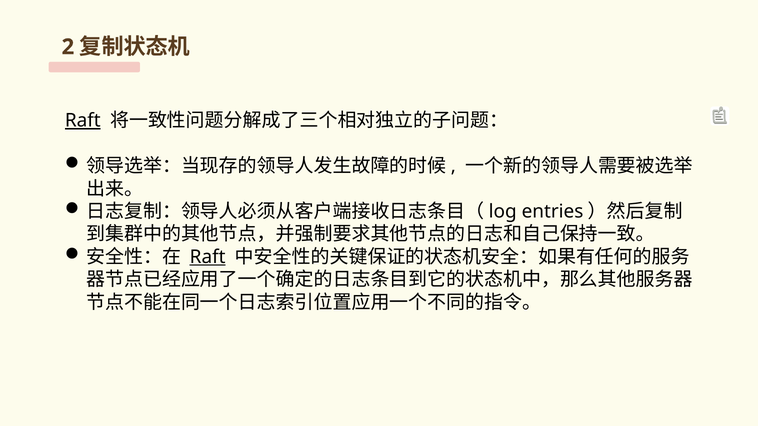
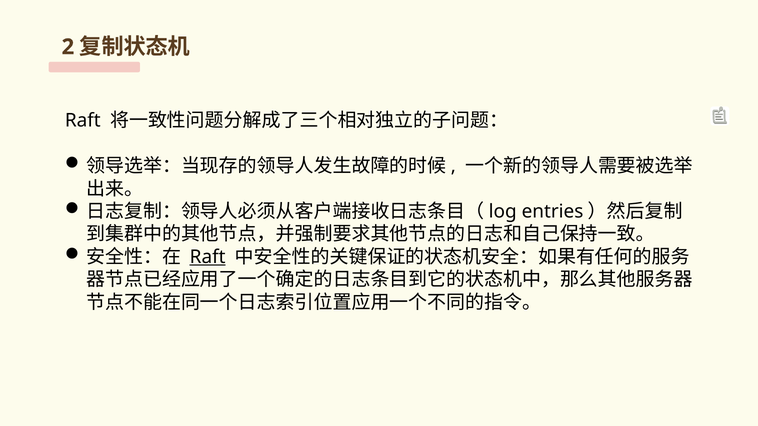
Raft underline: present -> none (83, 121)
